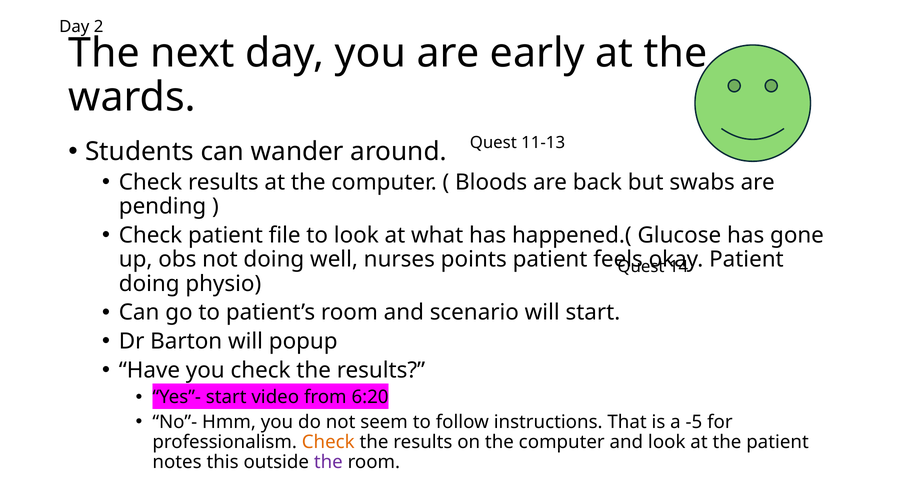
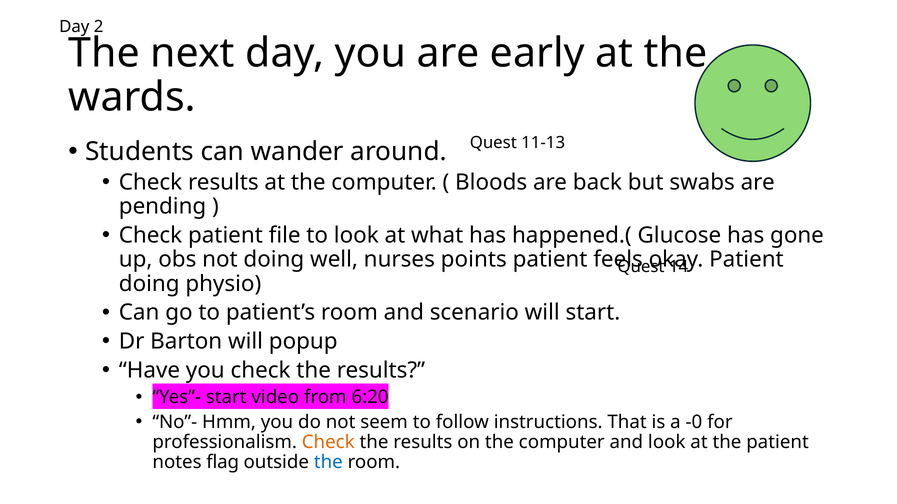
-5: -5 -> -0 (694, 422)
this: this -> flag (223, 463)
the colour: purple -> blue (328, 463)
